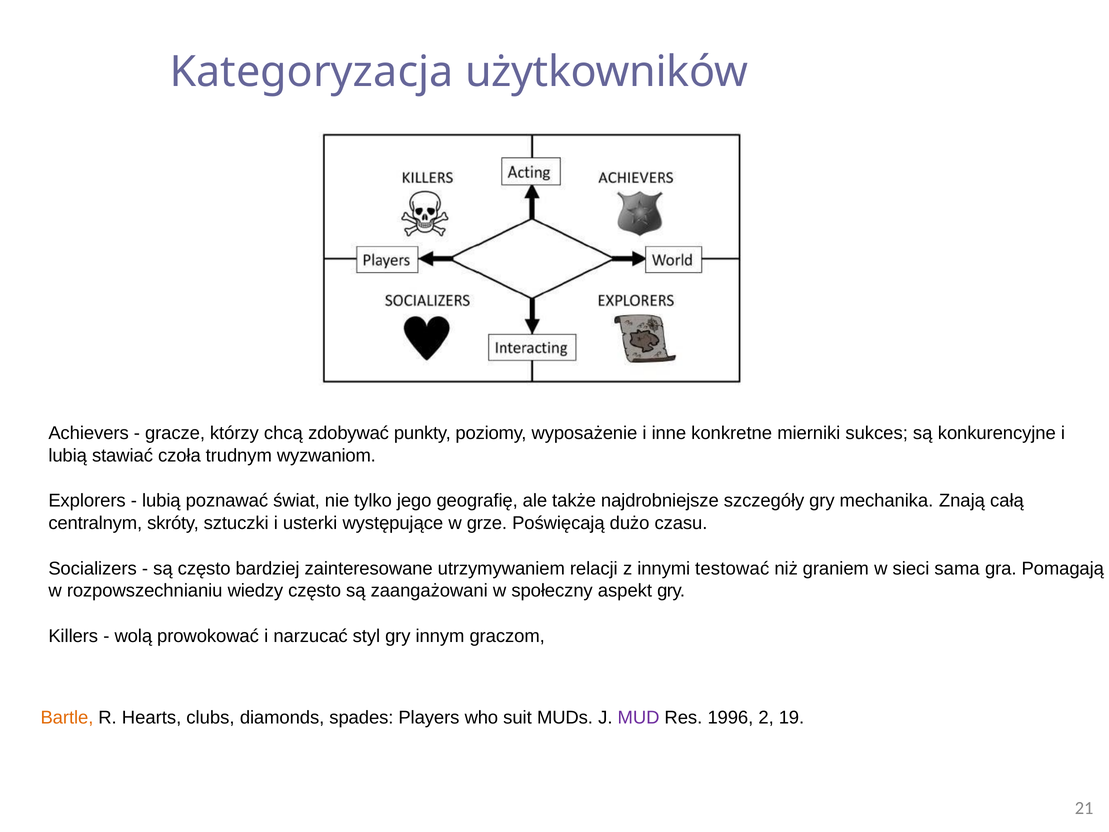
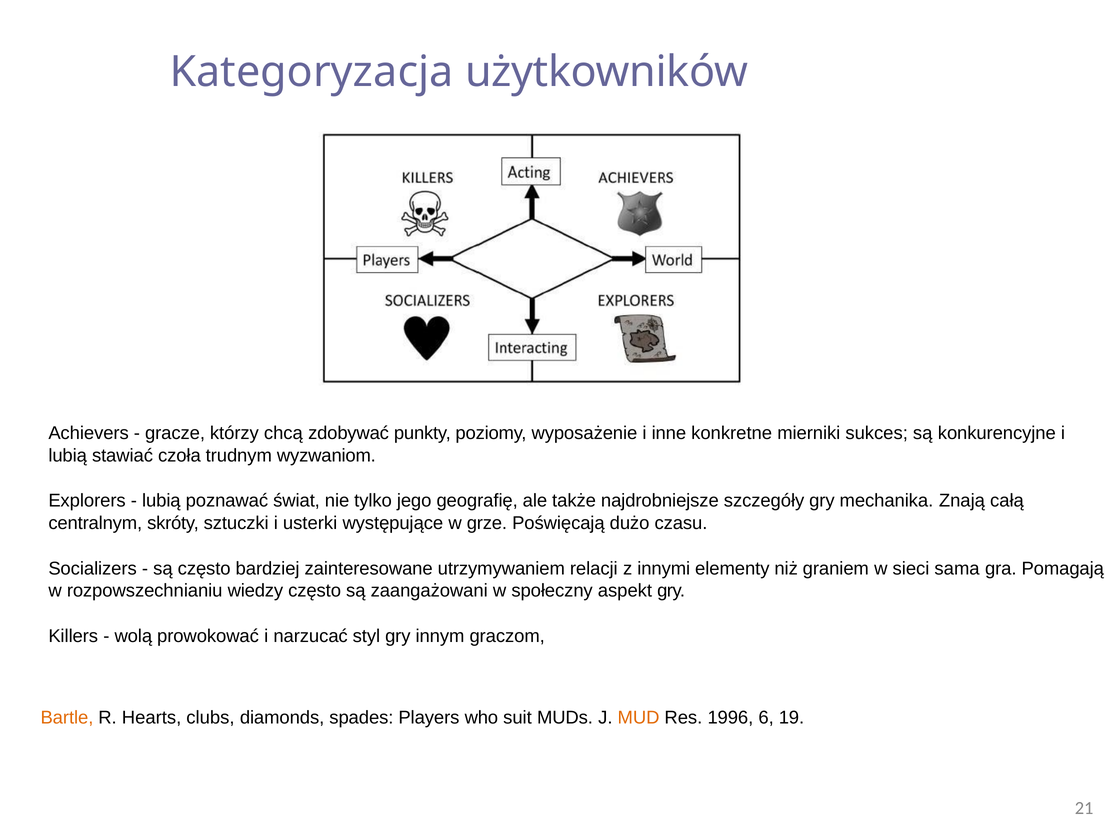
testować: testować -> elementy (732, 568)
MUD colour: purple -> orange (639, 717)
2: 2 -> 6 (766, 717)
